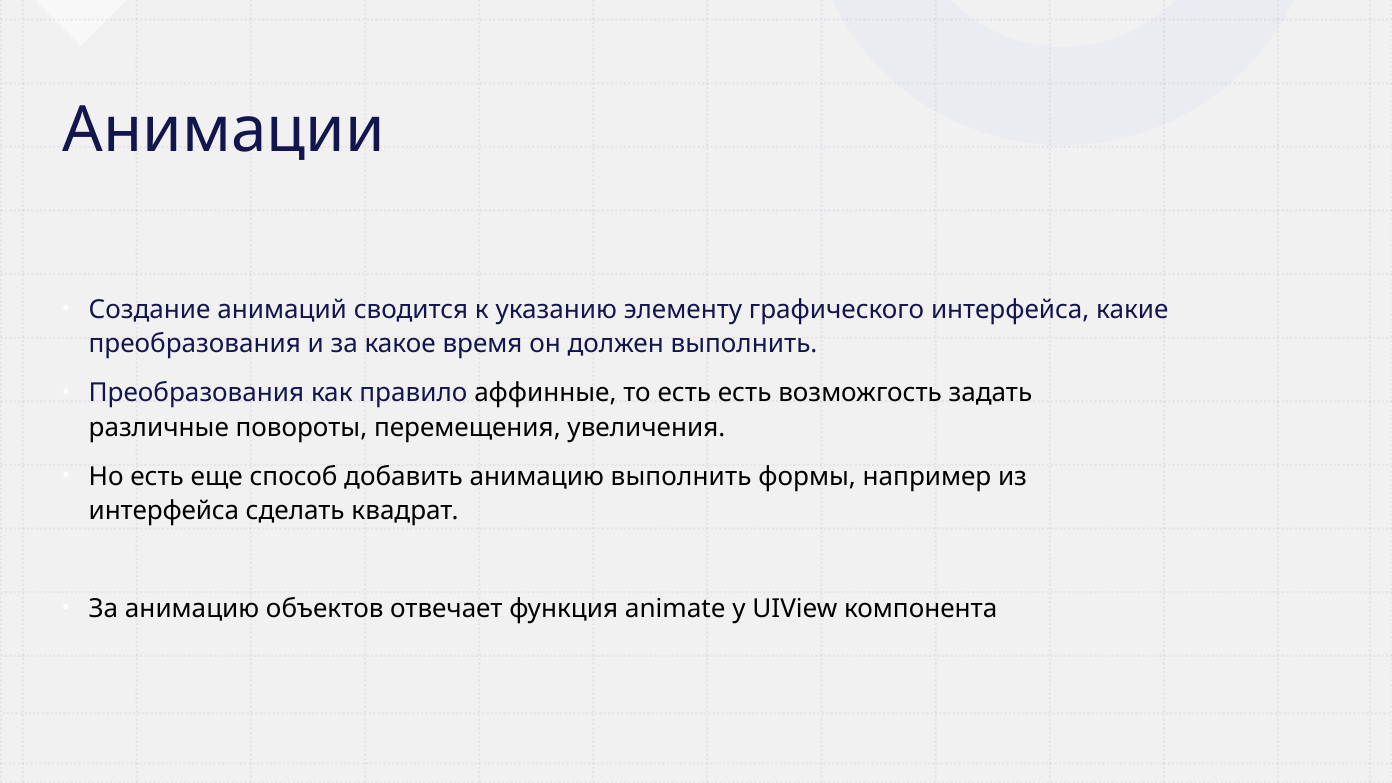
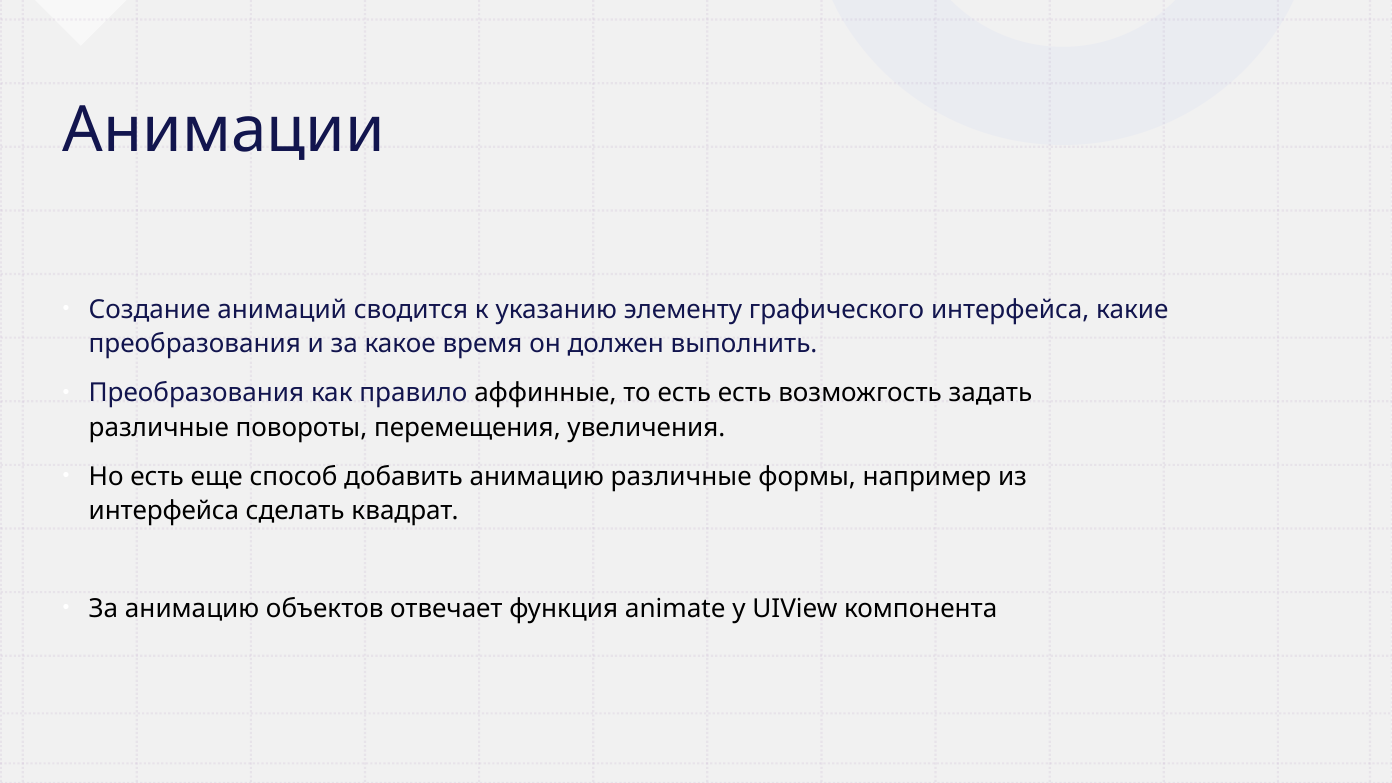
анимацию выполнить: выполнить -> различные (681, 477)
